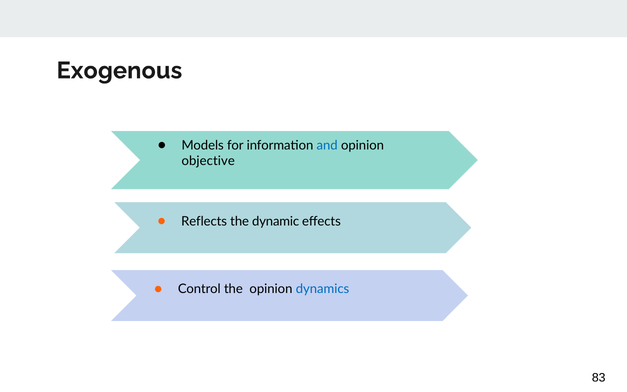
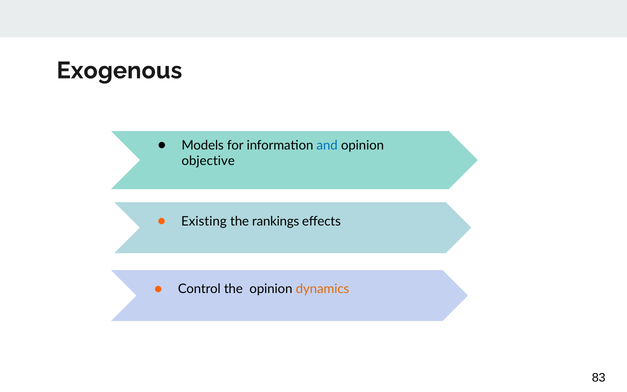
Reflects: Reflects -> Existing (204, 221)
dynamic: dynamic -> rankings (276, 221)
dynamics colour: blue -> orange (323, 289)
